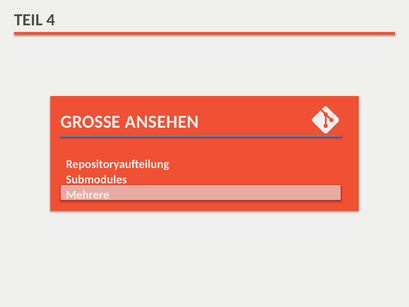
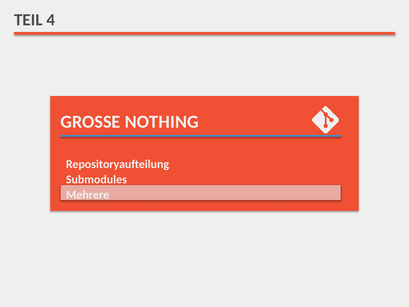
ANSEHEN: ANSEHEN -> NOTHING (162, 122)
